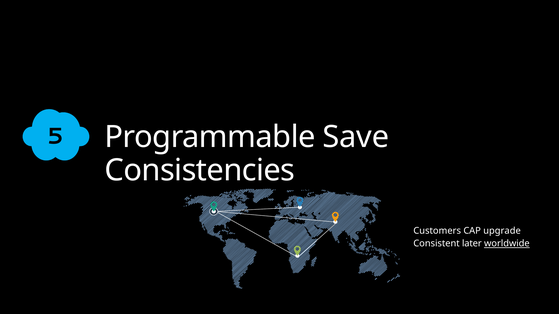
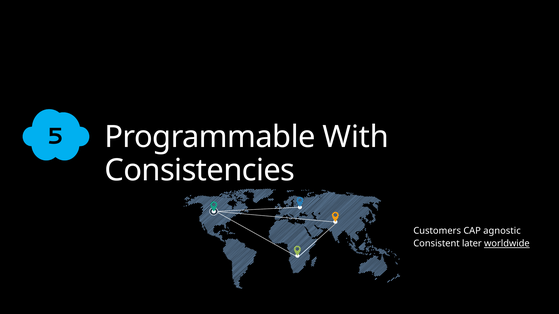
Save: Save -> With (356, 137)
upgrade: upgrade -> agnostic (502, 231)
